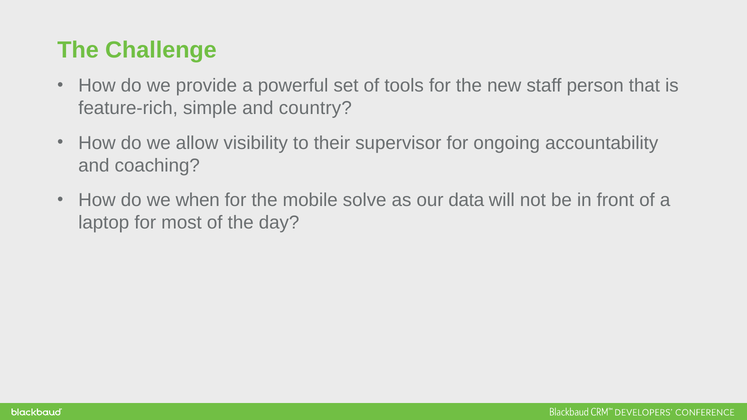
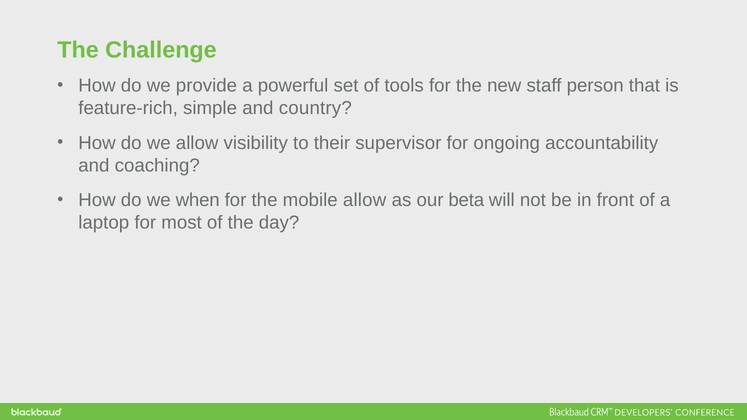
mobile solve: solve -> allow (365, 200)
data: data -> beta (466, 200)
